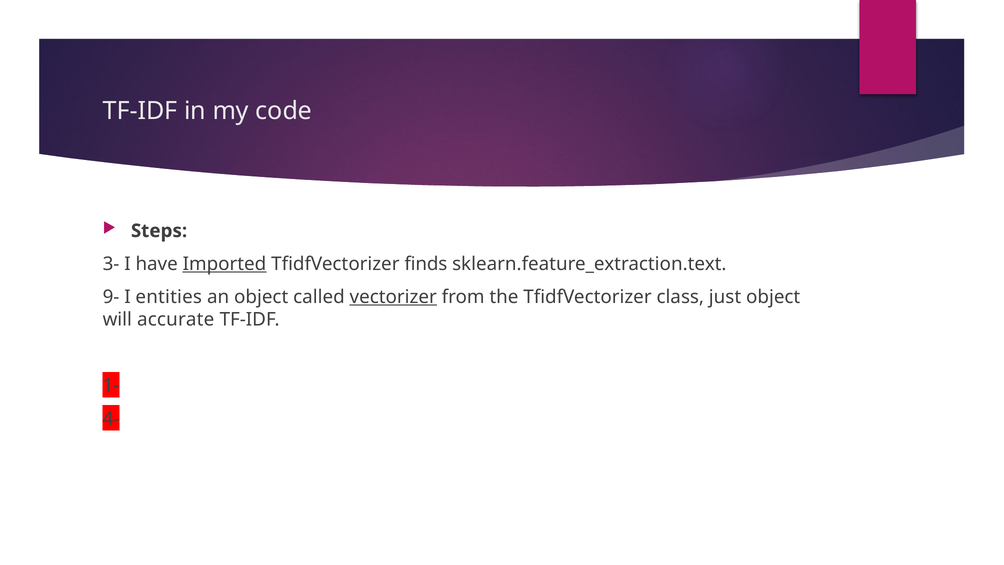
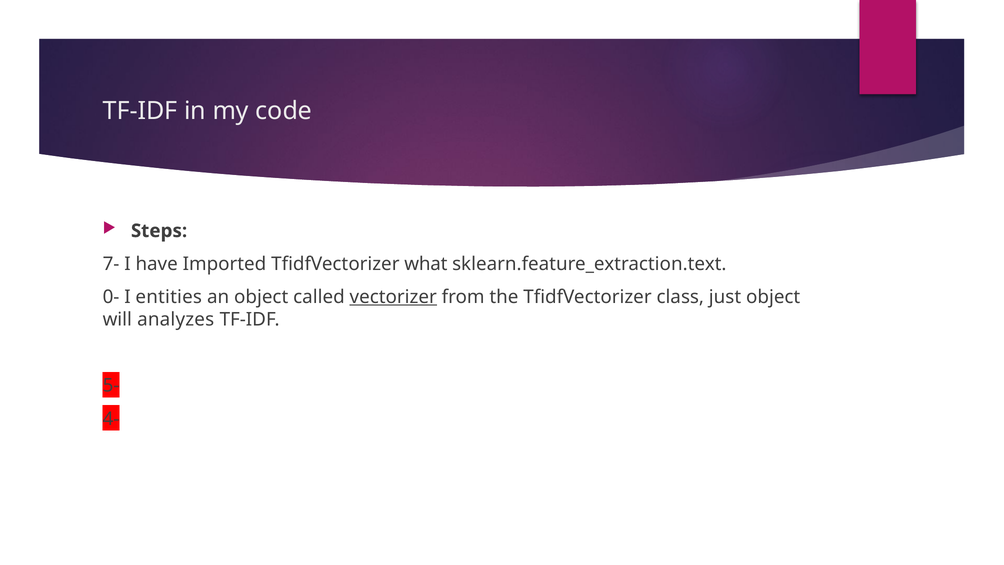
3-: 3- -> 7- (111, 264)
Imported underline: present -> none (224, 264)
finds: finds -> what (426, 264)
9-: 9- -> 0- (111, 297)
accurate: accurate -> analyzes (176, 319)
1-: 1- -> 5- (111, 386)
